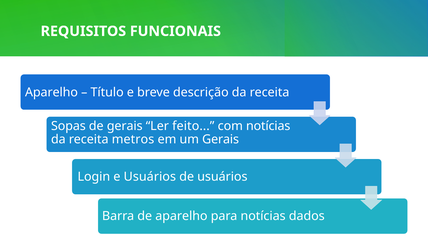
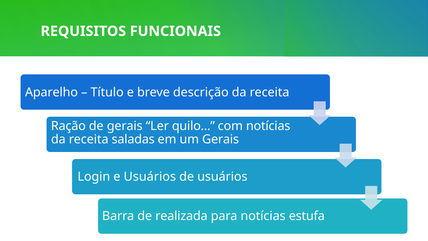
Sopas: Sopas -> Ração (68, 126)
feito: feito -> quilo (193, 126)
metros: metros -> saladas (133, 139)
de aparelho: aparelho -> realizada (181, 216)
dados: dados -> estufa (307, 216)
